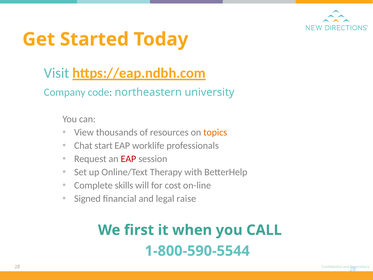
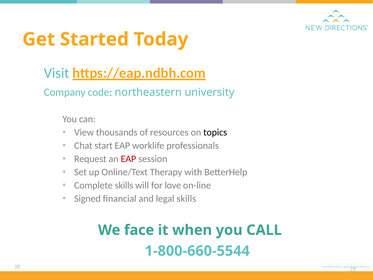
topics colour: orange -> black (215, 132)
cost: cost -> love (173, 185)
legal raise: raise -> skills (186, 198)
first: first -> face (139, 230)
1-800-590-5544: 1-800-590-5544 -> 1-800-660-5544 (197, 251)
